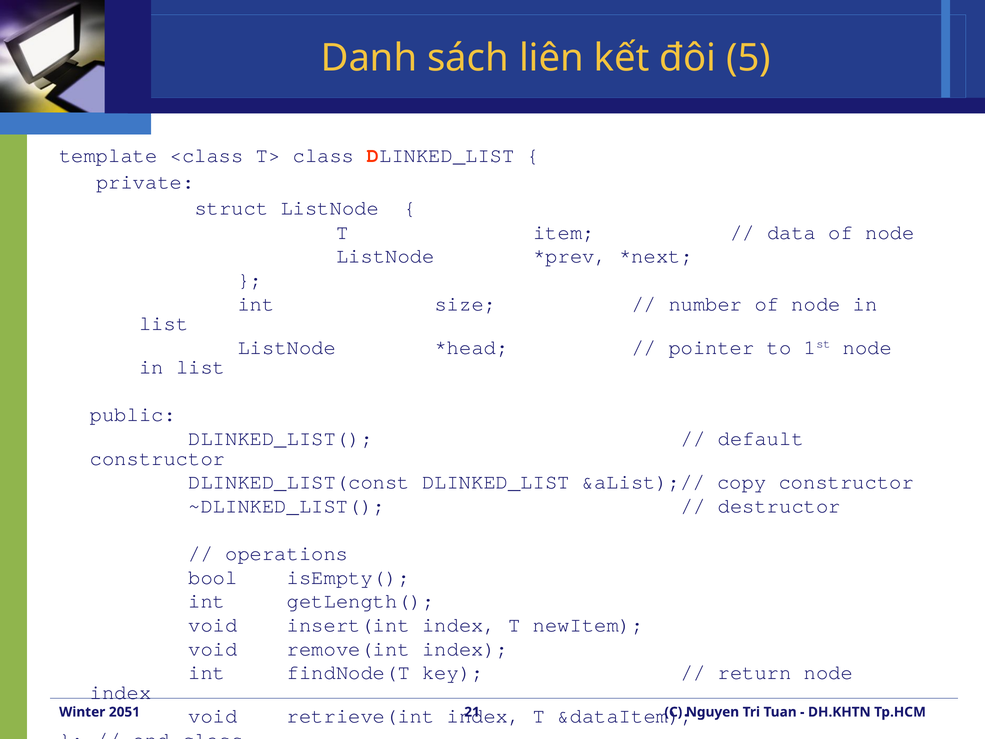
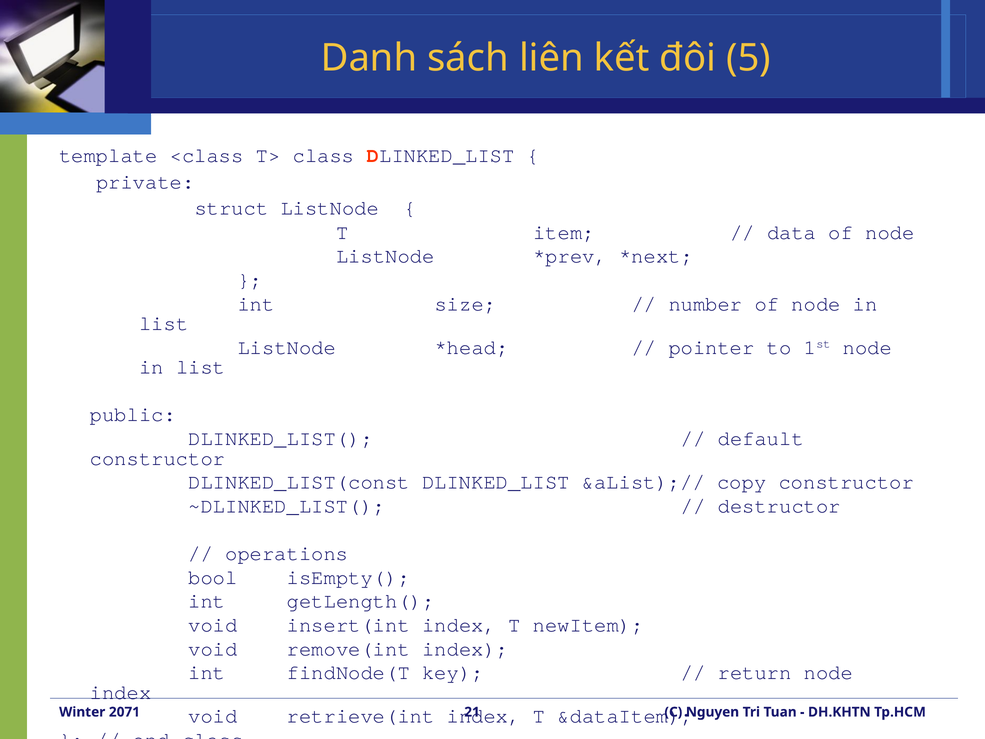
2051: 2051 -> 2071 (124, 712)
